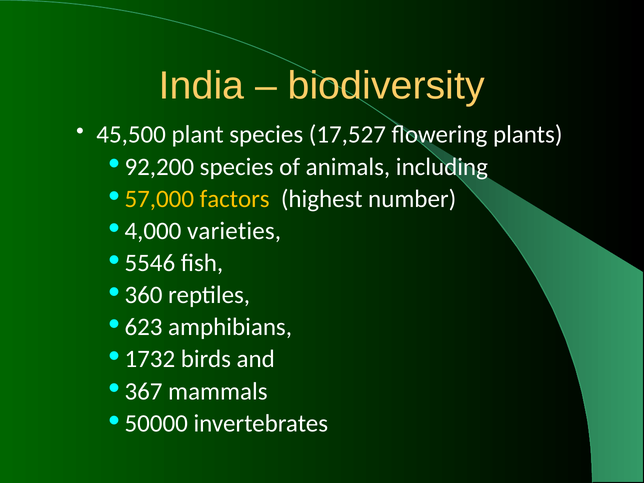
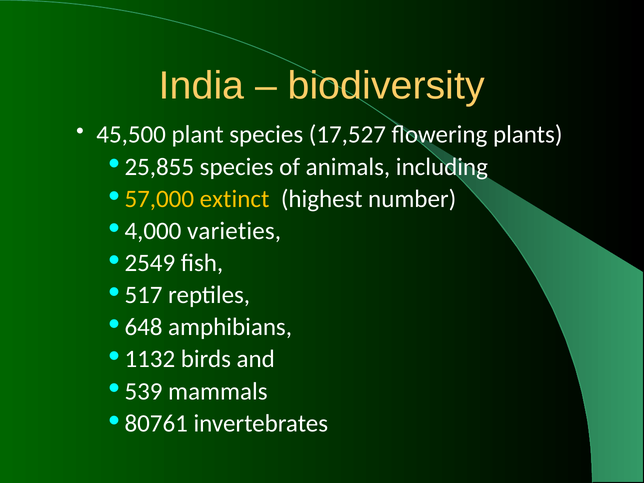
92,200: 92,200 -> 25,855 (159, 167)
factors: factors -> extinct (235, 199)
5546: 5546 -> 2549 (150, 263)
360: 360 -> 517 (144, 295)
623: 623 -> 648 (144, 327)
1732: 1732 -> 1132 (150, 359)
367: 367 -> 539 (144, 391)
50000: 50000 -> 80761 (156, 423)
